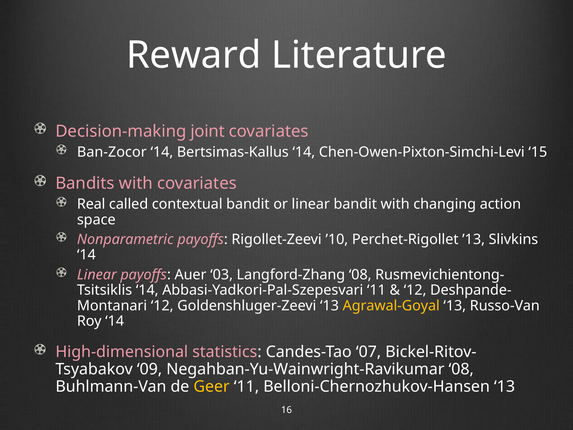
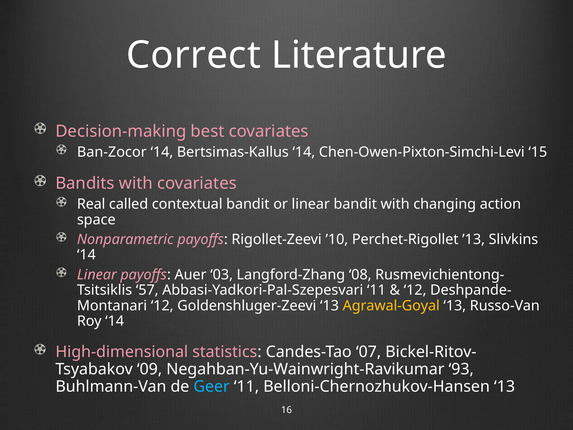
Reward: Reward -> Correct (193, 55)
joint: joint -> best (208, 131)
14: 14 -> 57 (147, 290)
Negahban-Yu-Wainwright-Ravikumar 08: 08 -> 93 (461, 369)
Geer colour: yellow -> light blue (212, 386)
